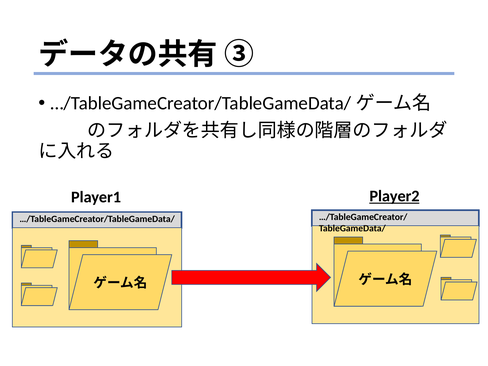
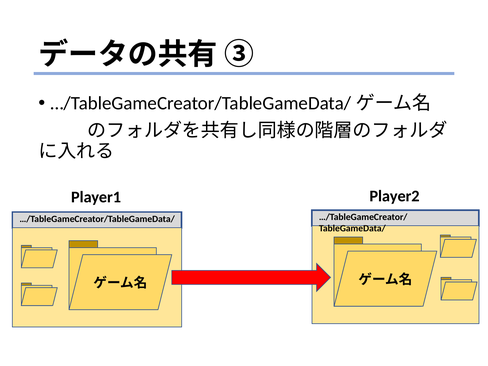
Player2 underline: present -> none (394, 196)
